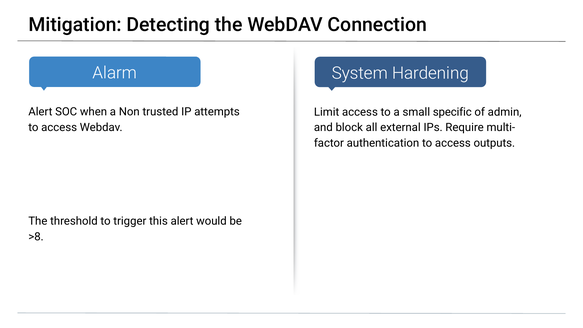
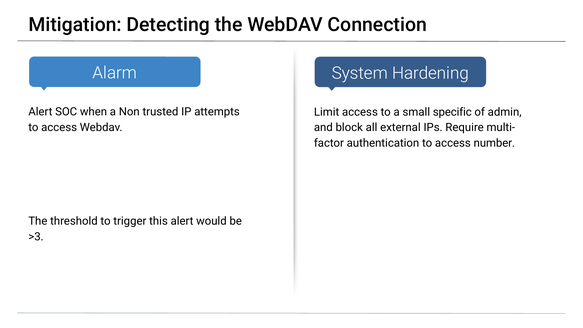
outputs: outputs -> number (494, 143)
>8: >8 -> >3 (36, 237)
